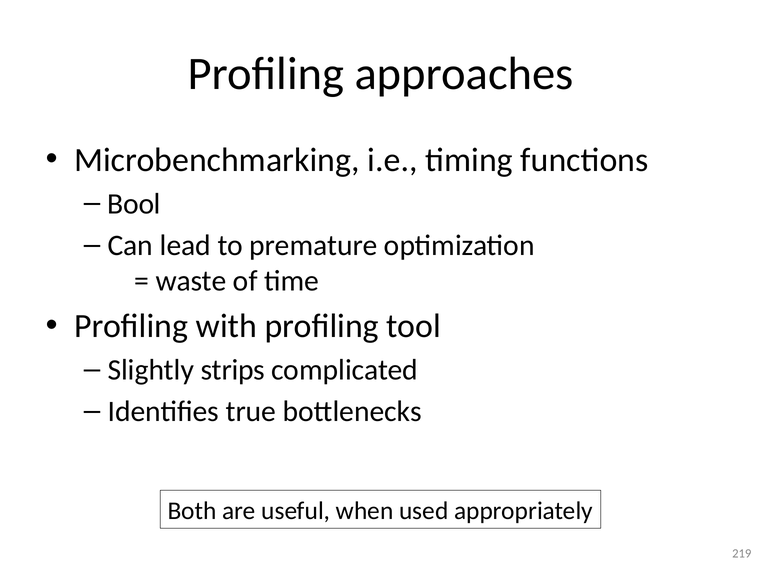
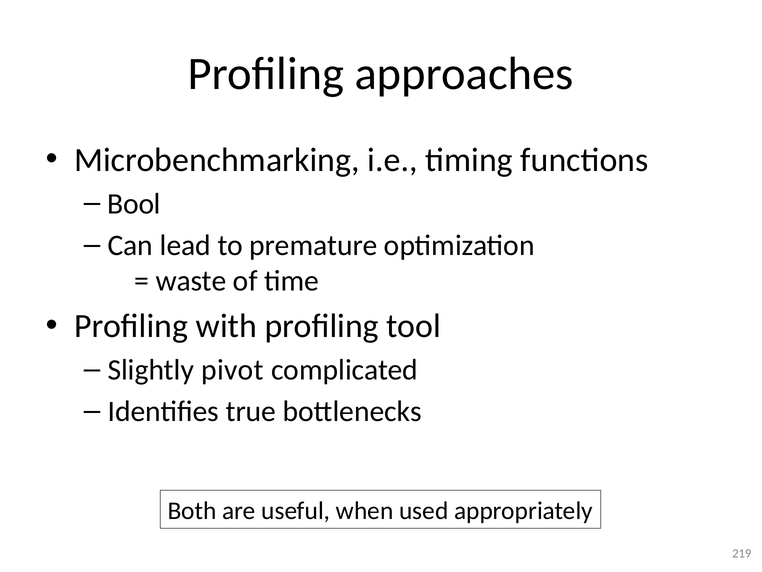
strips: strips -> pivot (232, 370)
